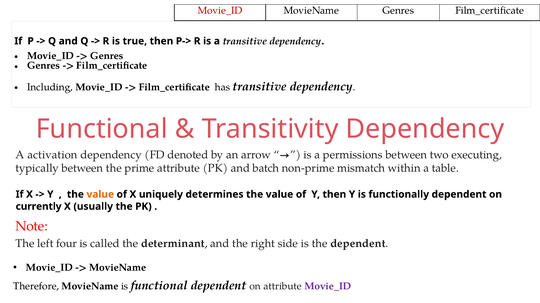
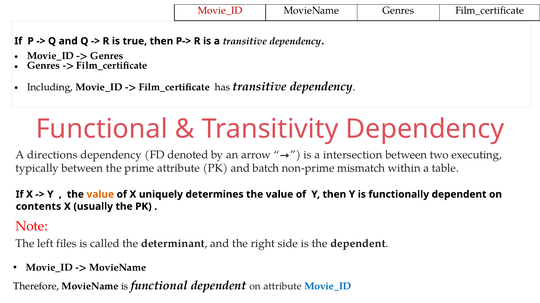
activation: activation -> directions (52, 155)
permissions: permissions -> intersection (353, 155)
currently: currently -> contents (38, 207)
four: four -> files (66, 244)
Movie_ID colour: purple -> blue (328, 287)
